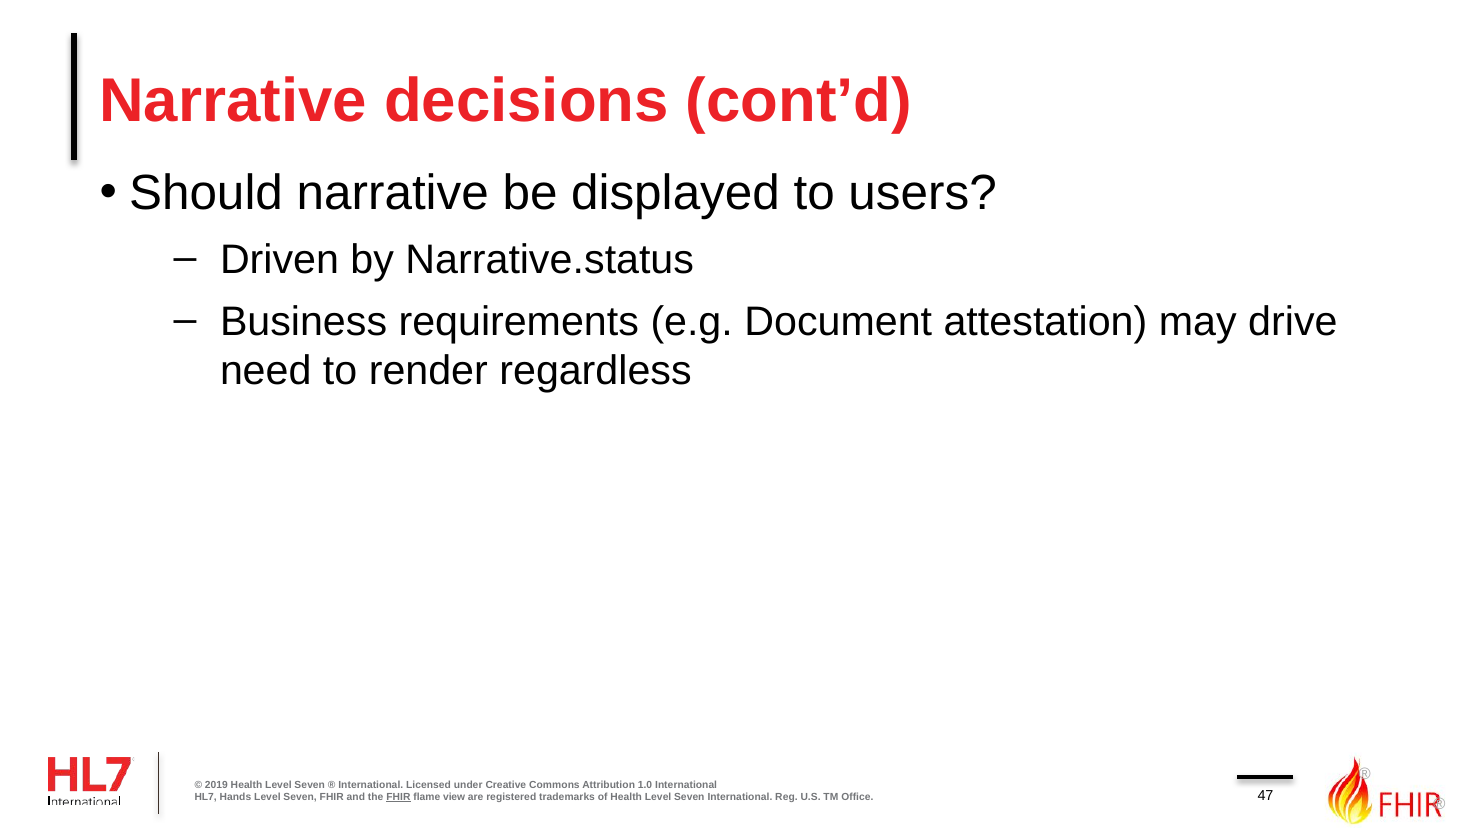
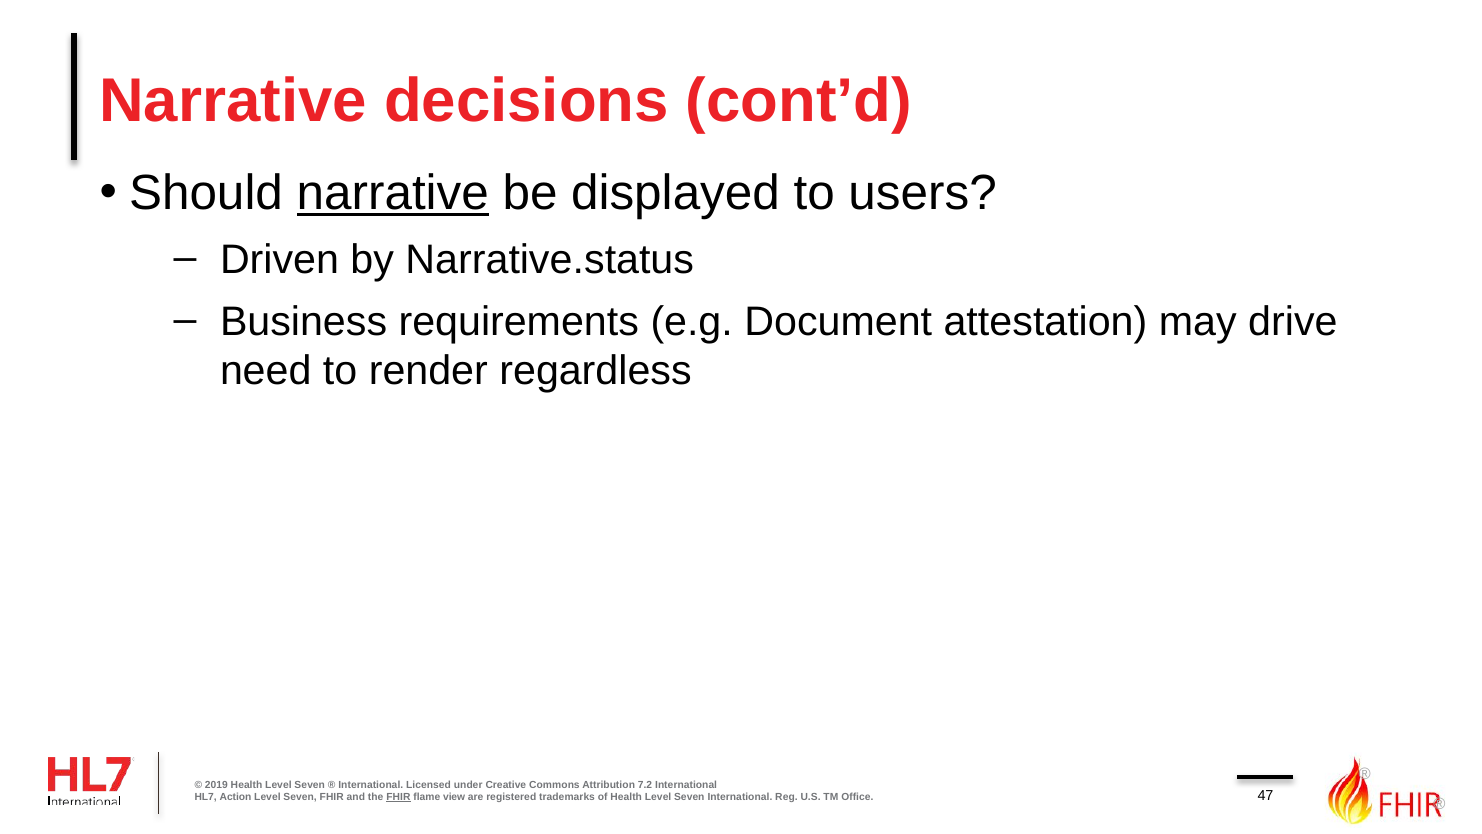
narrative underline: none -> present (393, 193)
1.0: 1.0 -> 7.2 (645, 785)
Hands: Hands -> Action (235, 797)
